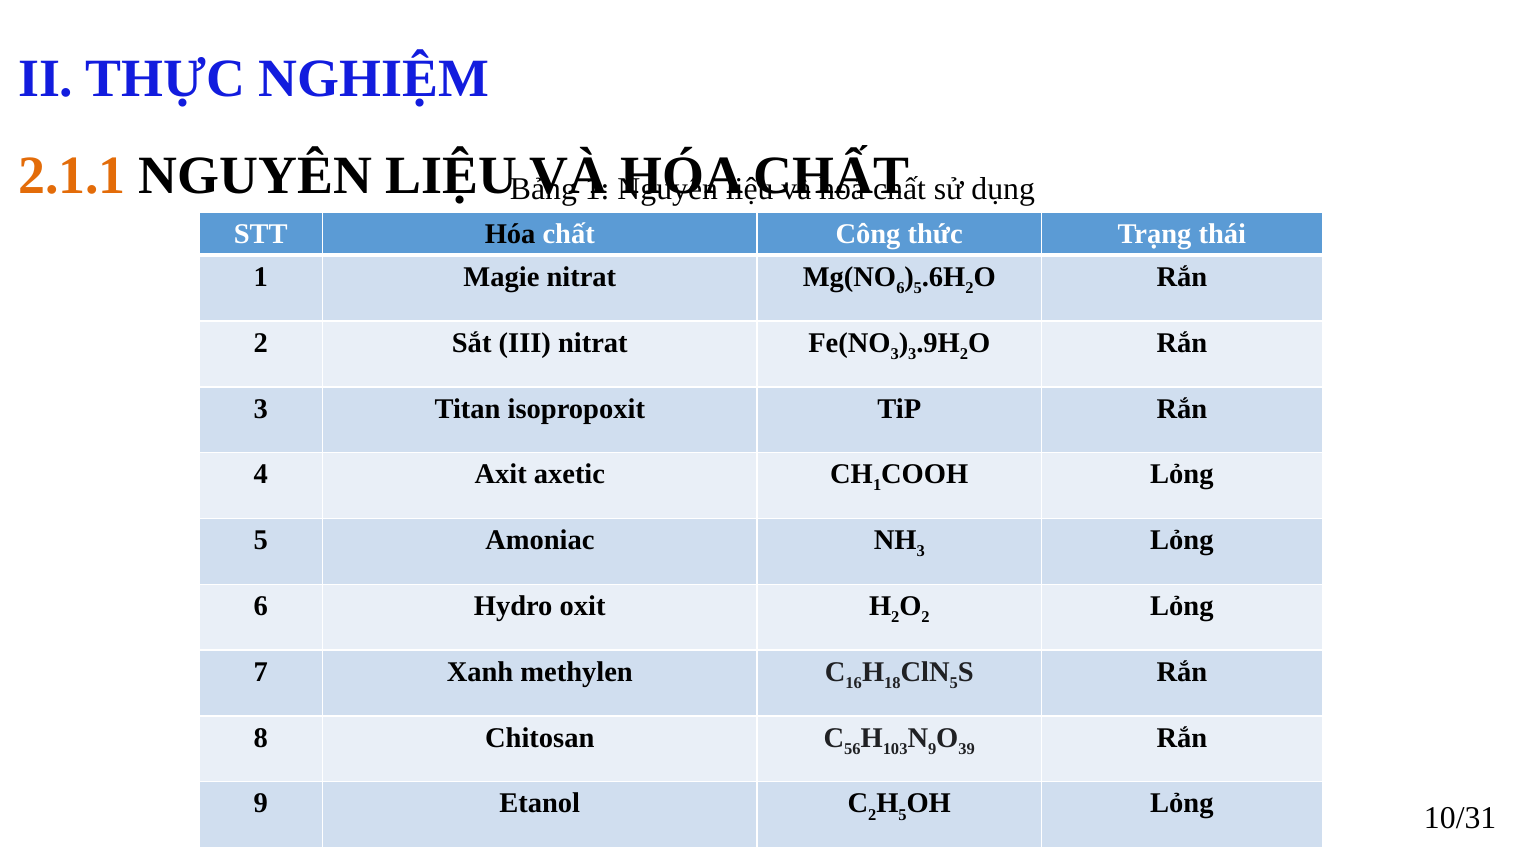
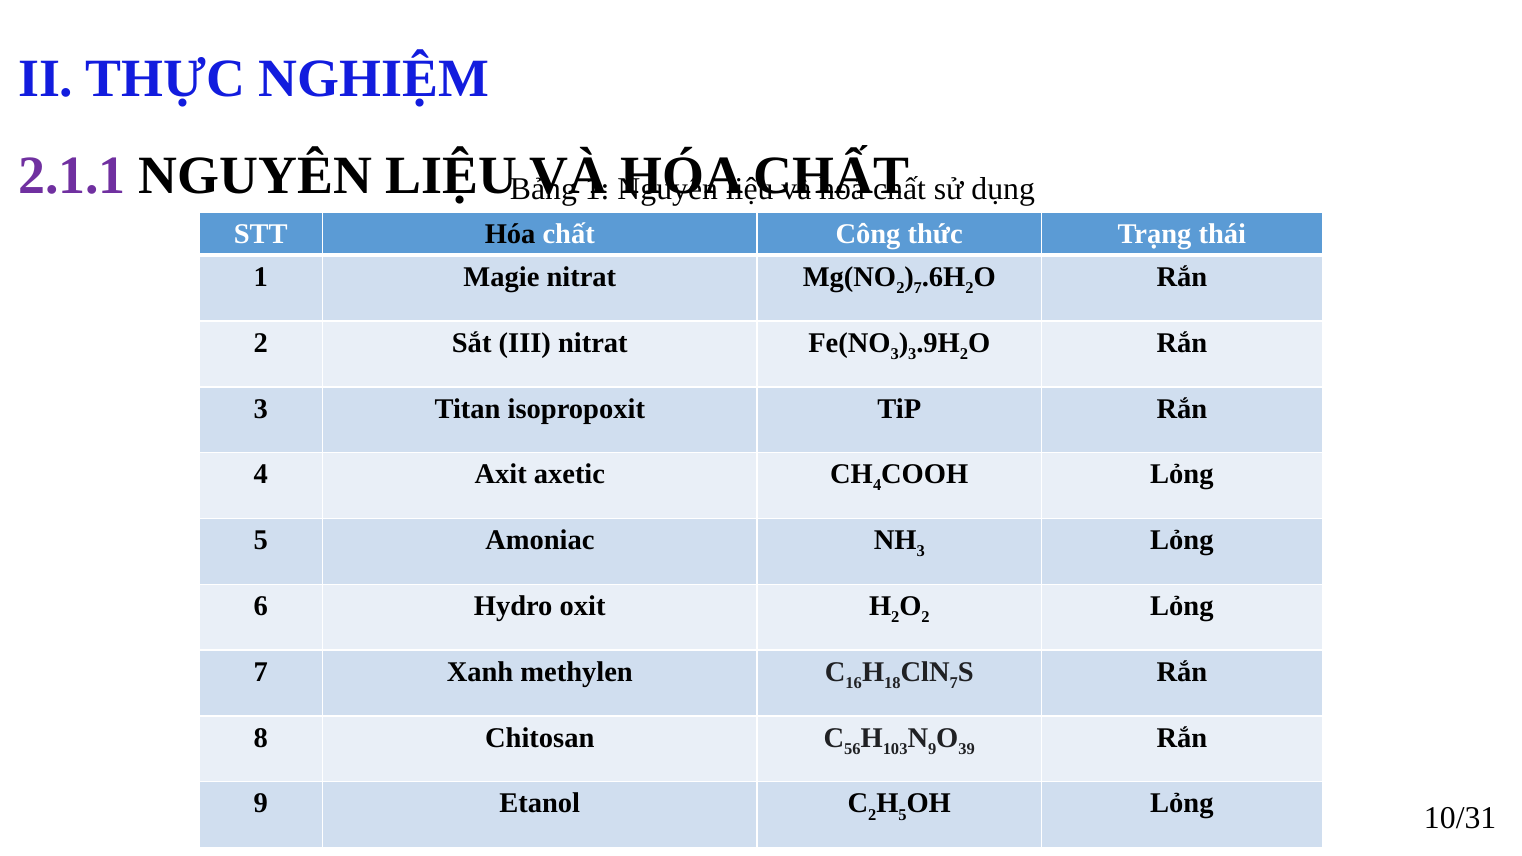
2.1.1 colour: orange -> purple (72, 176)
6: 6 -> 2 (900, 288)
5: 5 -> 7 (918, 288)
1: 1 -> 4 (877, 486)
5: 5 -> 7 (954, 683)
